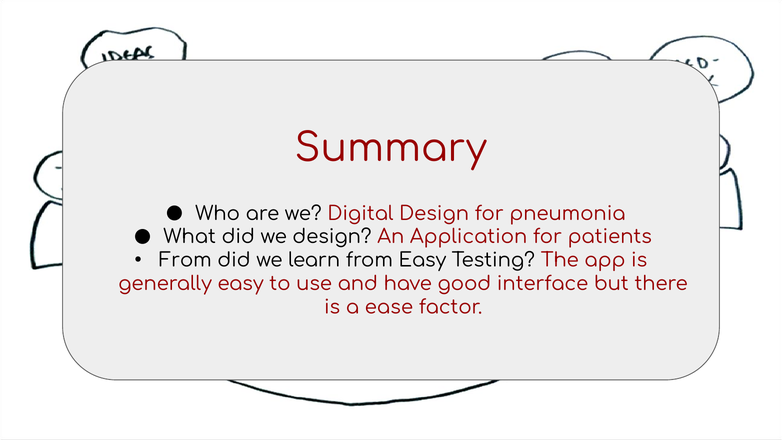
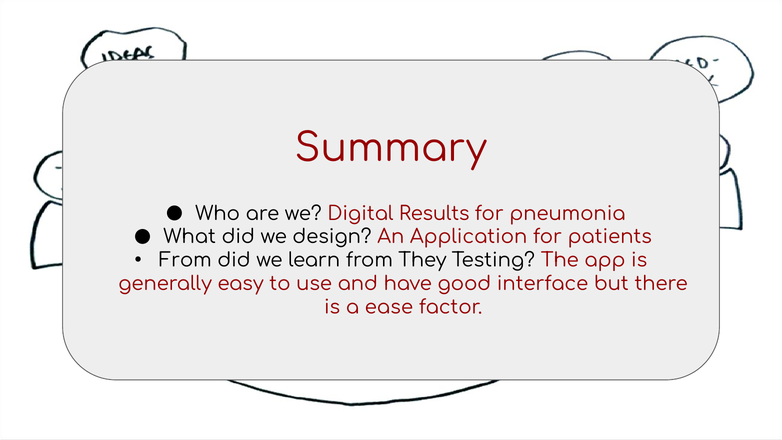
Digital Design: Design -> Results (434, 213)
from Easy: Easy -> They (422, 260)
